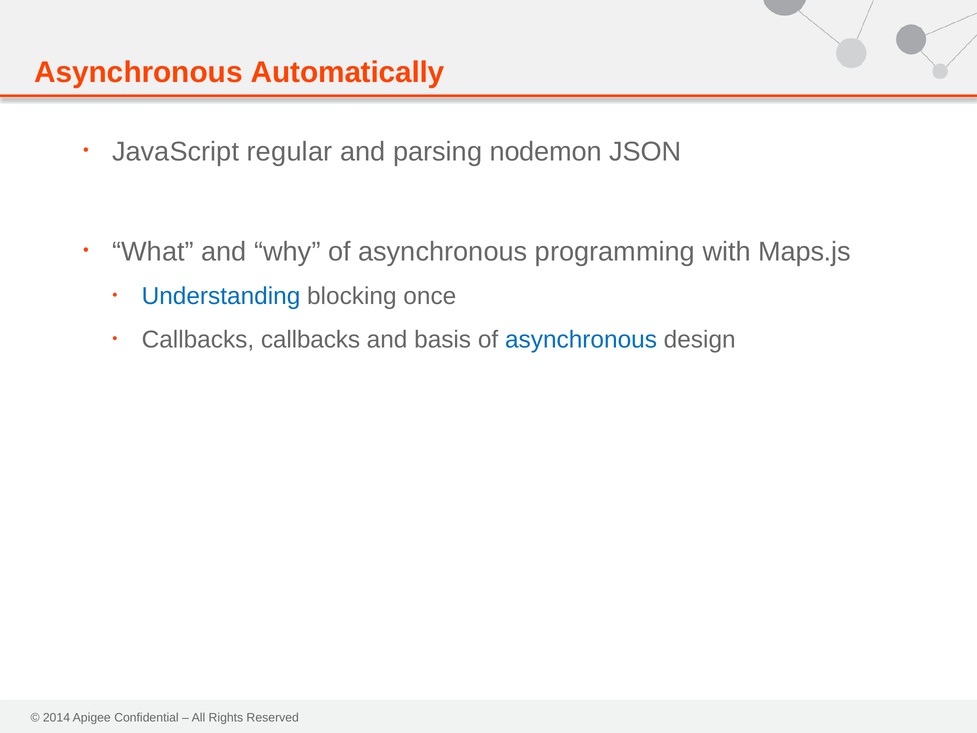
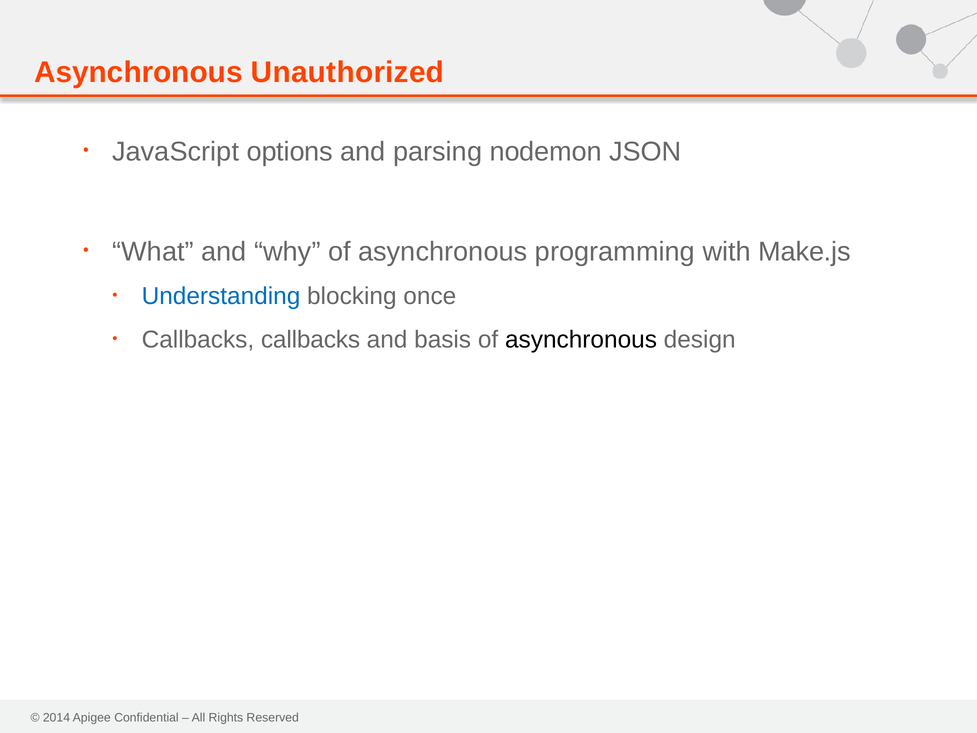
Automatically: Automatically -> Unauthorized (347, 72)
regular: regular -> options (290, 152)
Maps.js: Maps.js -> Make.js (805, 252)
asynchronous colour: blue -> black (581, 340)
